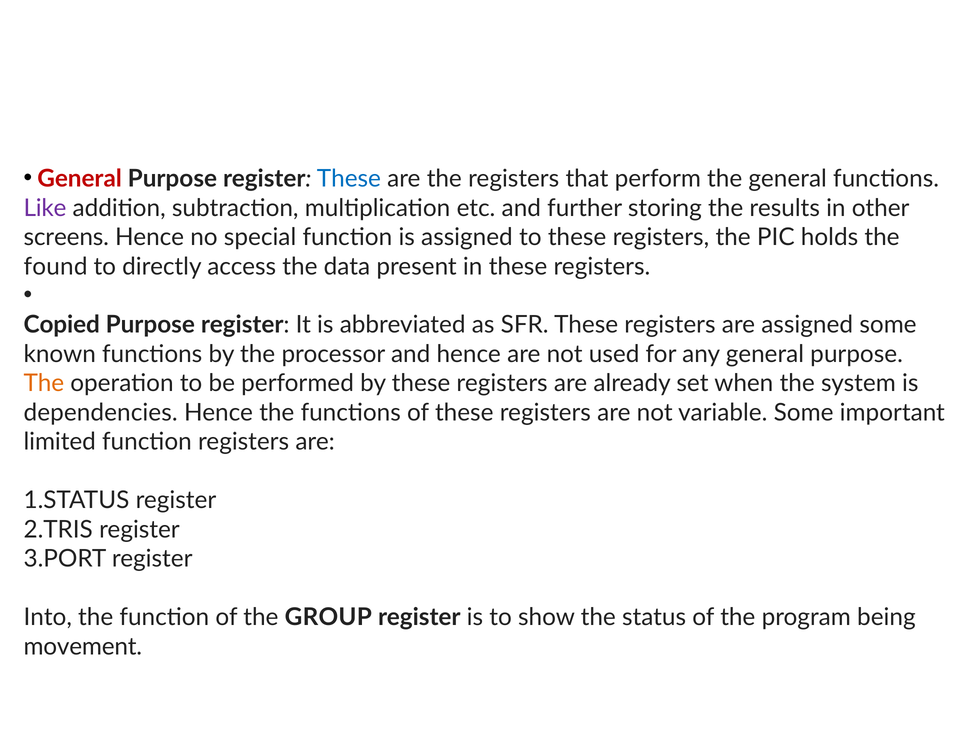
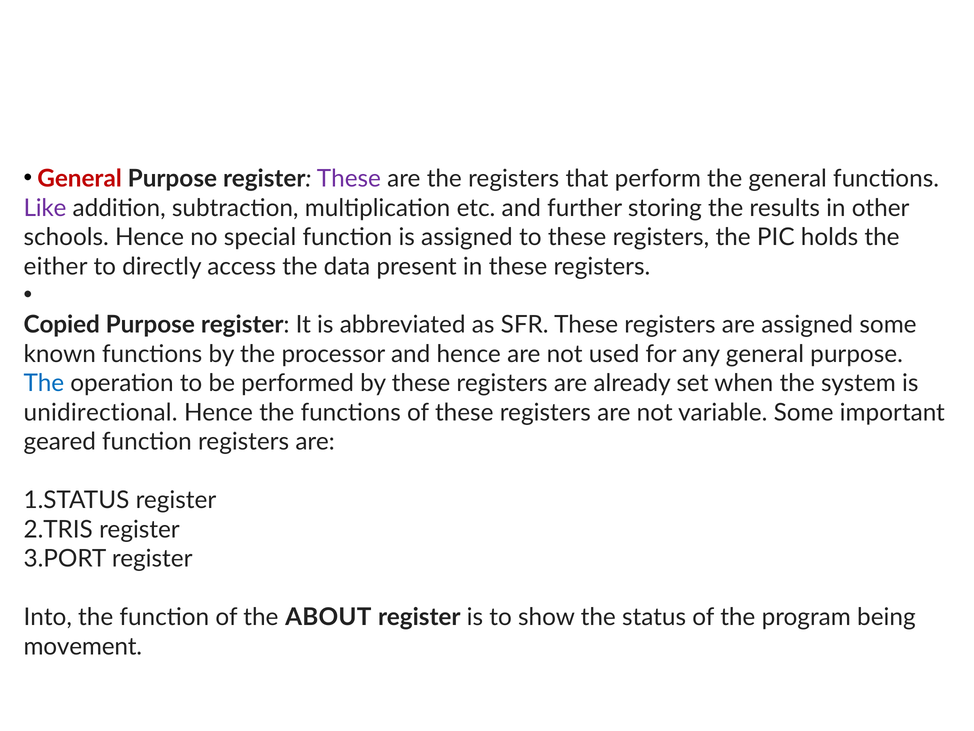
These colour: blue -> purple (349, 179)
screens: screens -> schools (66, 237)
found: found -> either (56, 266)
The colour: orange -> blue (44, 383)
dependencies: dependencies -> unidirectional (101, 412)
limited: limited -> geared (60, 442)
GROUP: GROUP -> ABOUT (328, 617)
